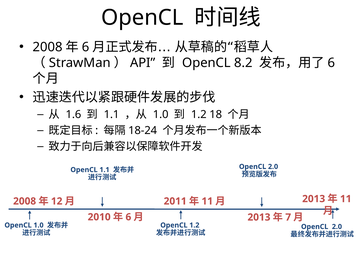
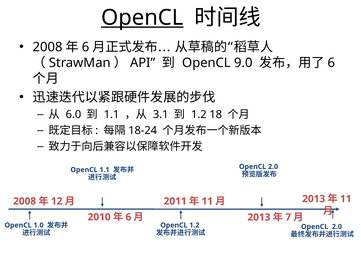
OpenCL underline: none -> present (142, 18)
8.2: 8.2 -> 9.0 (243, 63)
1.6: 1.6 -> 6.0 (73, 114)
1.0: 1.0 -> 3.1 (161, 114)
